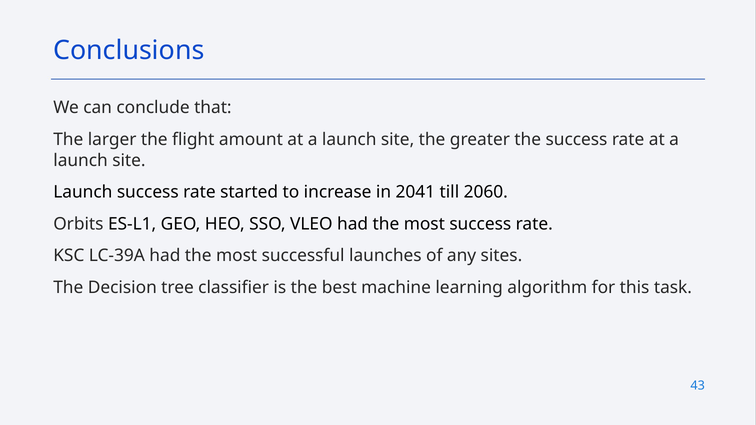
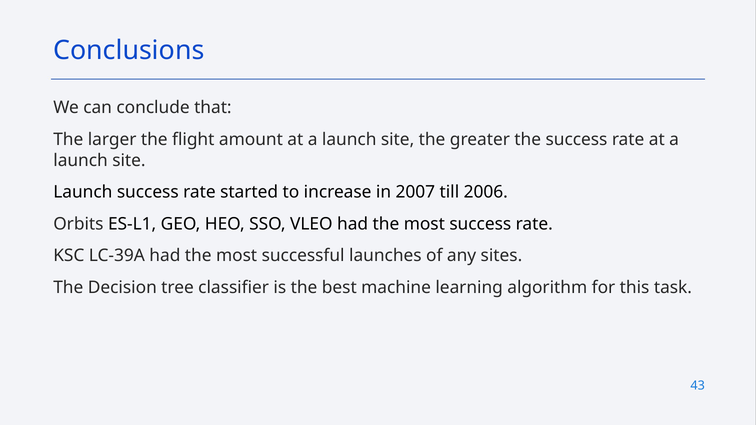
2041: 2041 -> 2007 (415, 192)
2060: 2060 -> 2006 (486, 192)
